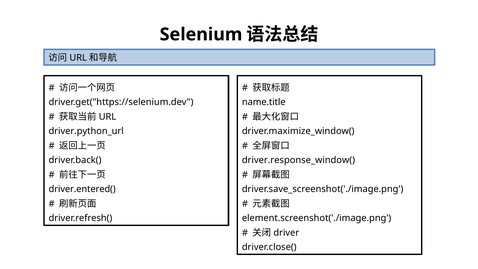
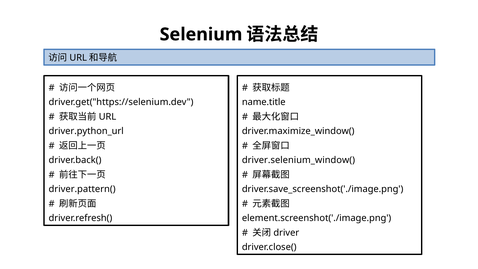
driver.response_window(: driver.response_window( -> driver.selenium_window( (298, 160)
driver.entered(: driver.entered( -> driver.pattern( (82, 189)
